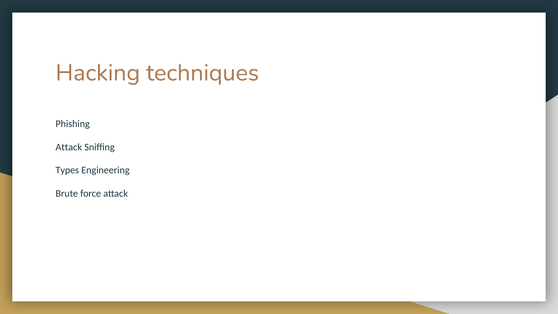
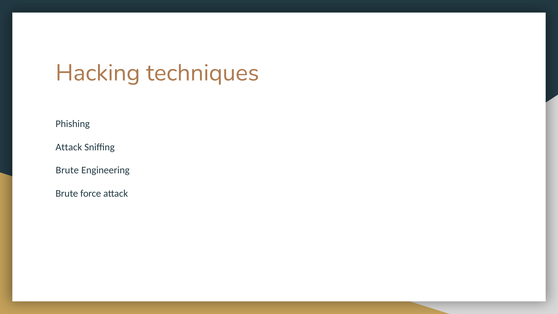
Types: Types -> Brute (67, 170)
